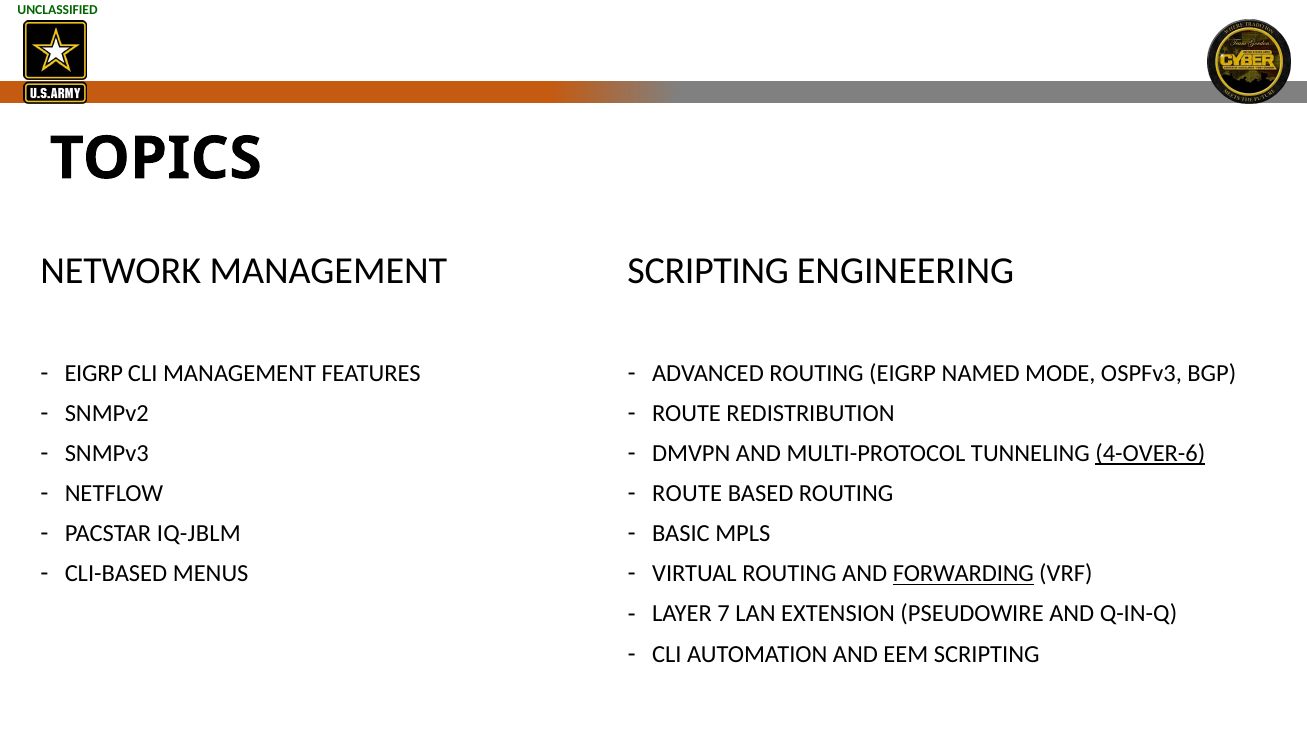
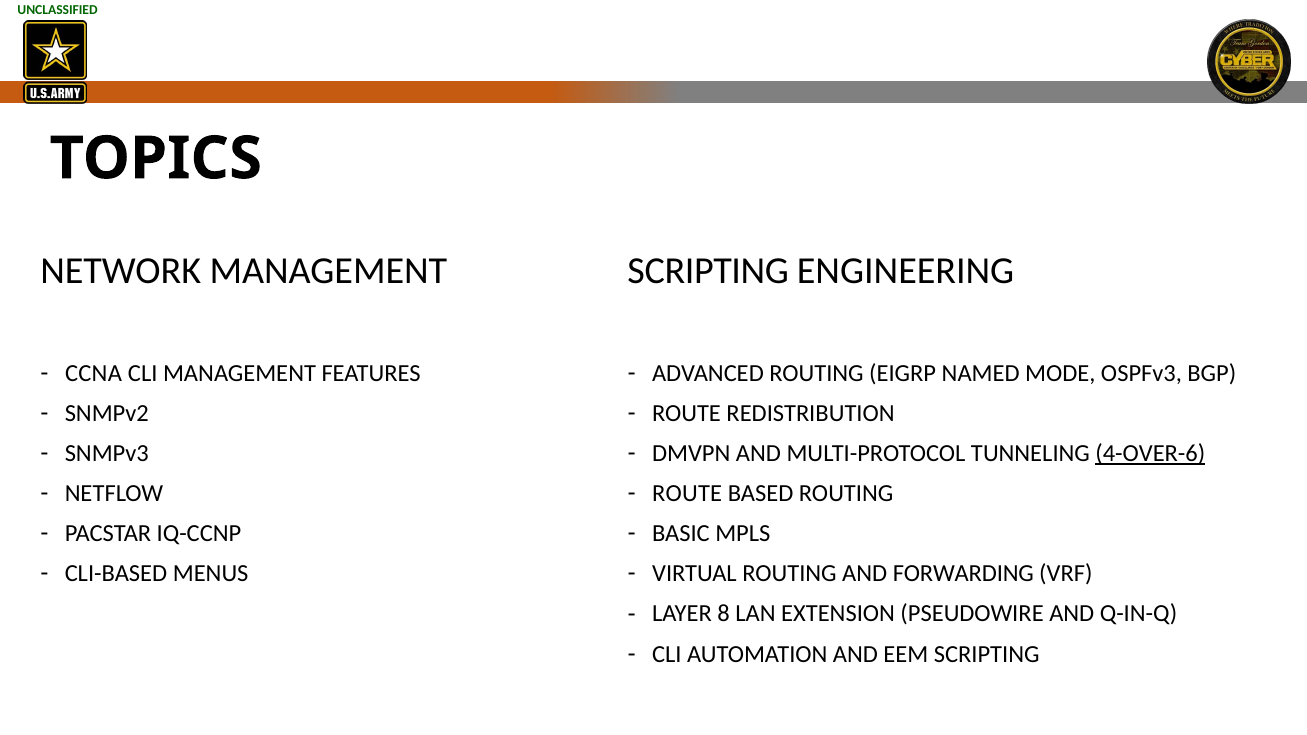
EIGRP: EIGRP -> CCNA (94, 373)
IQ-JBLM: IQ-JBLM -> IQ-CCNP (199, 534)
FORWARDING underline: present -> none (963, 574)
7: 7 -> 8 (724, 614)
